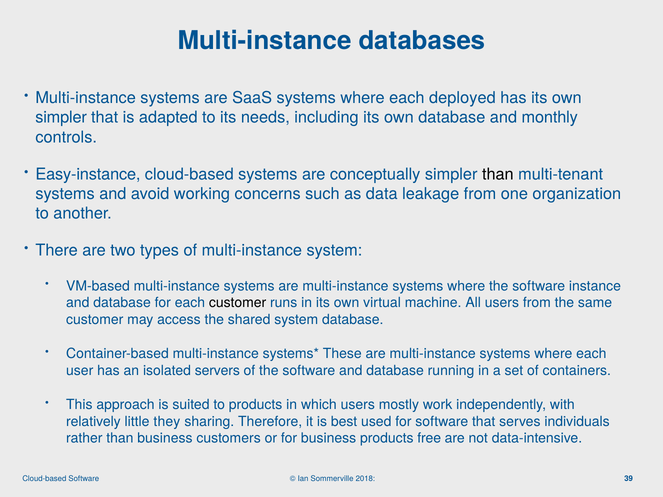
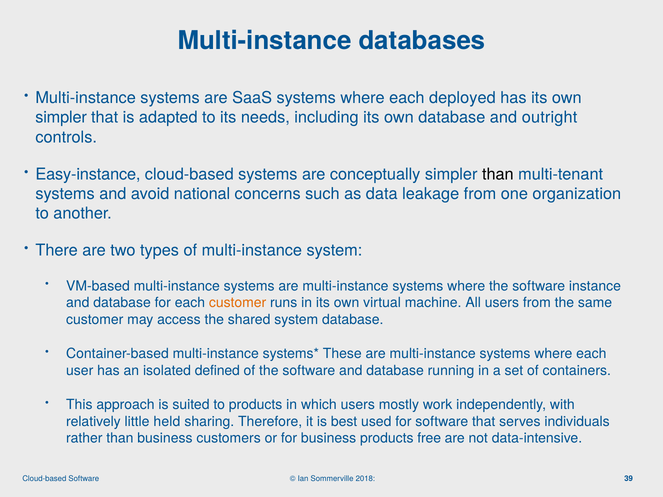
monthly: monthly -> outright (550, 118)
working: working -> national (202, 194)
customer colour: black -> orange (238, 303)
servers: servers -> defined (217, 371)
they: they -> held (167, 422)
